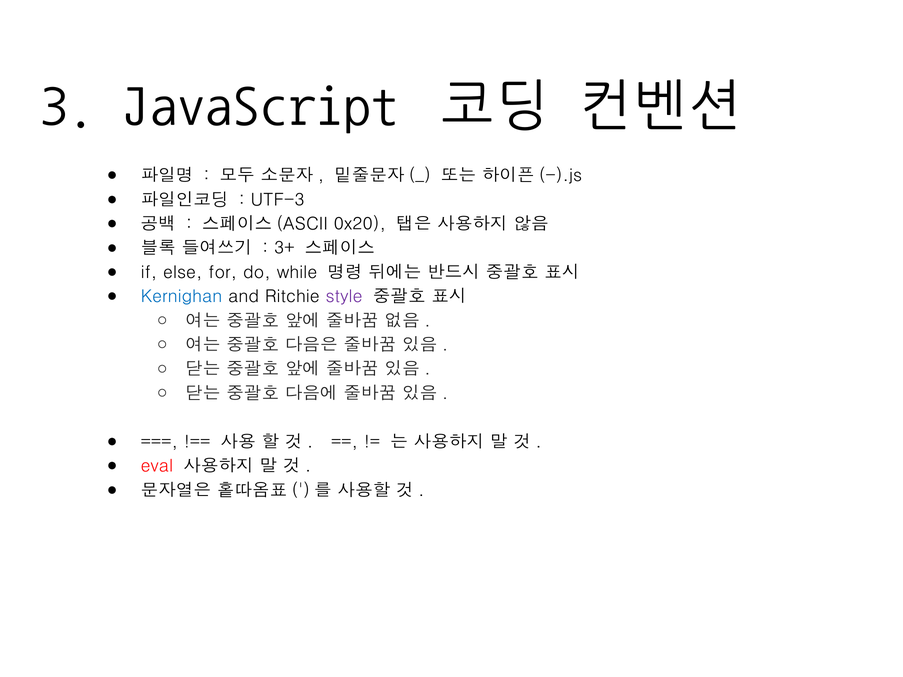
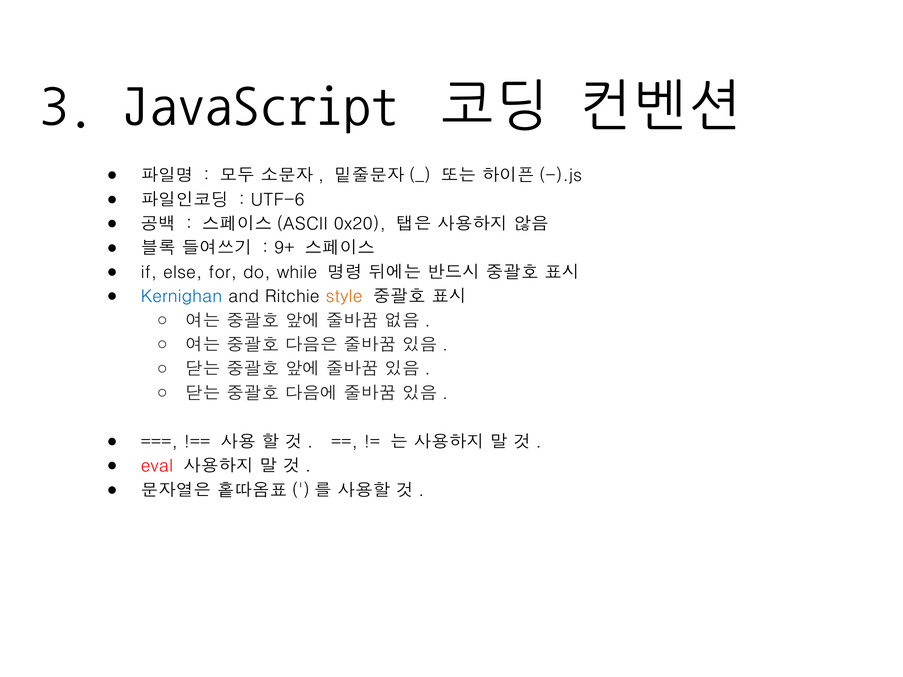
UTF-3: UTF-3 -> UTF-6 (278, 200)
3+: 3+ -> 9+ (284, 248)
style colour: purple -> orange (344, 297)
